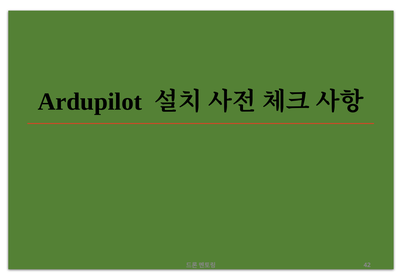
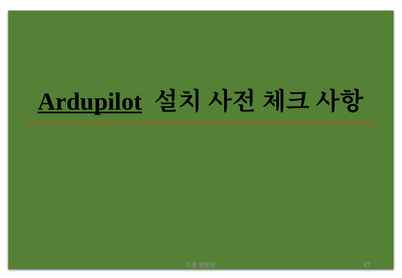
Ardupilot underline: none -> present (90, 102)
